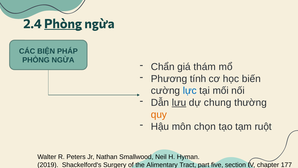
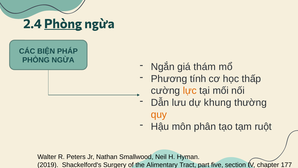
Chẩn: Chẩn -> Ngắn (163, 67)
biến: biến -> thấp (251, 79)
lực colour: blue -> orange (190, 90)
lưu underline: present -> none (179, 102)
chung: chung -> khung (218, 102)
chọn: chọn -> phân (205, 126)
